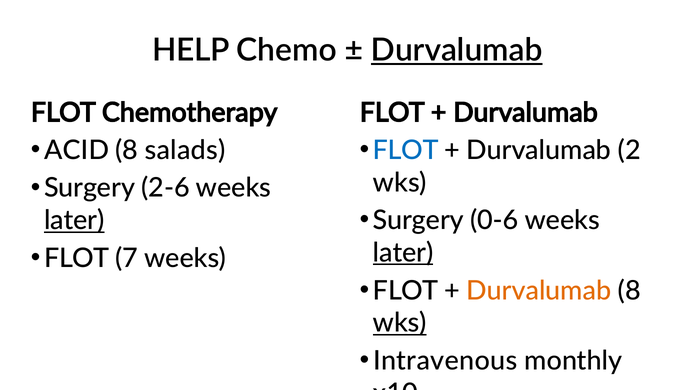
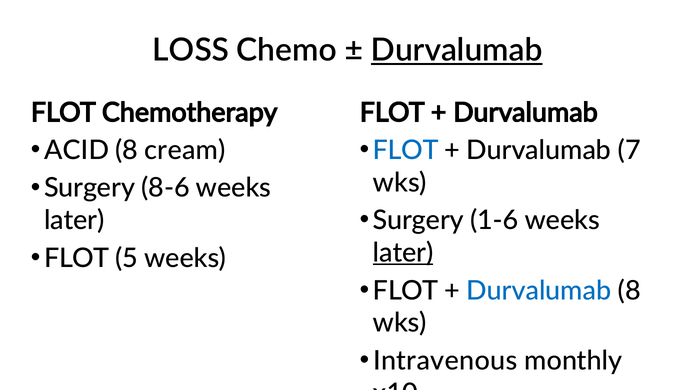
HELP: HELP -> LOSS (191, 50)
salads: salads -> cream (185, 150)
2: 2 -> 7 (629, 150)
2-6: 2-6 -> 8-6 (165, 188)
0-6: 0-6 -> 1-6 (494, 221)
later underline: present -> none (74, 221)
7: 7 -> 5 (127, 259)
Durvalumab colour: orange -> blue (539, 291)
wks underline: present -> none (400, 323)
